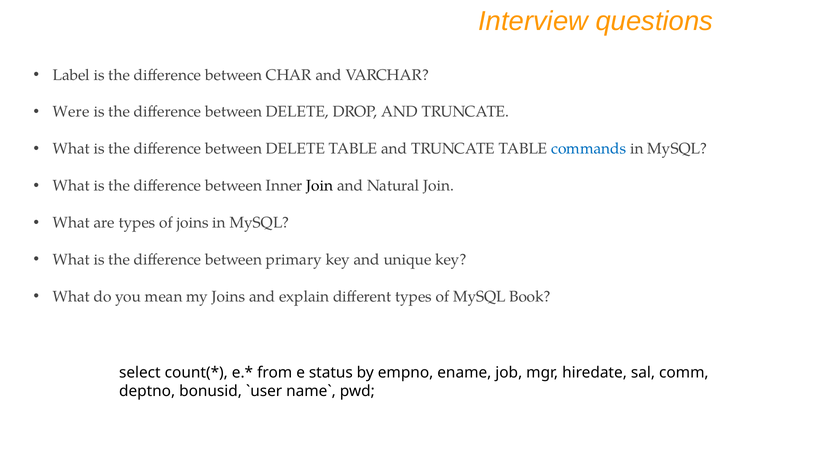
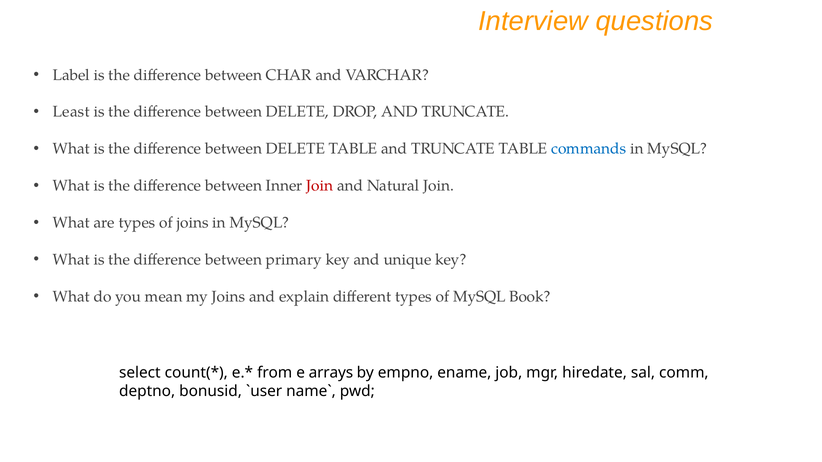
Were: Were -> Least (71, 112)
Join colour: black -> red (320, 186)
status: status -> arrays (331, 373)
